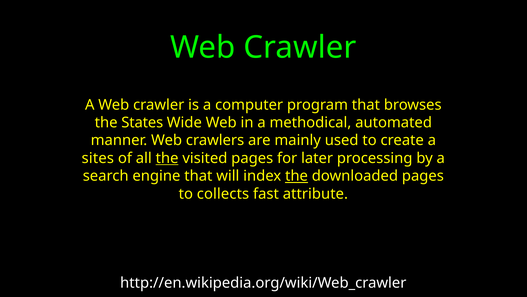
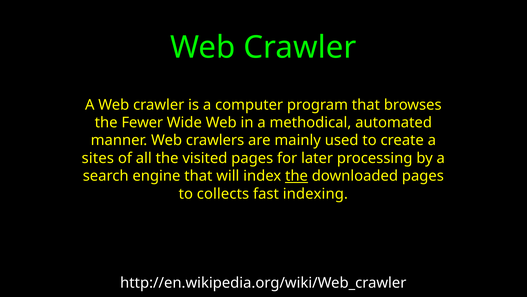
States: States -> Fewer (142, 122)
the underline: present -> none (167, 158)
attribute: attribute -> indexing (315, 194)
